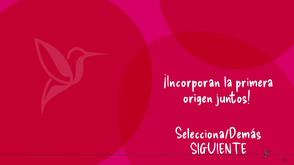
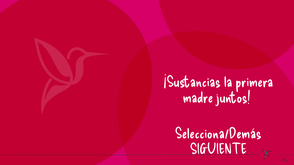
¡Incorporan: ¡Incorporan -> ¡Sustancias (192, 82)
origen: origen -> madre (198, 98)
